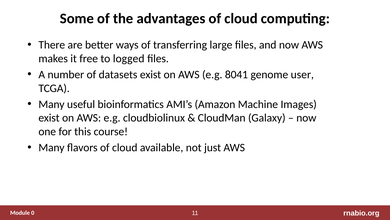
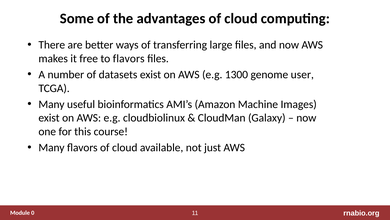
to logged: logged -> flavors (129, 58)
8041: 8041 -> 1300 (236, 74)
